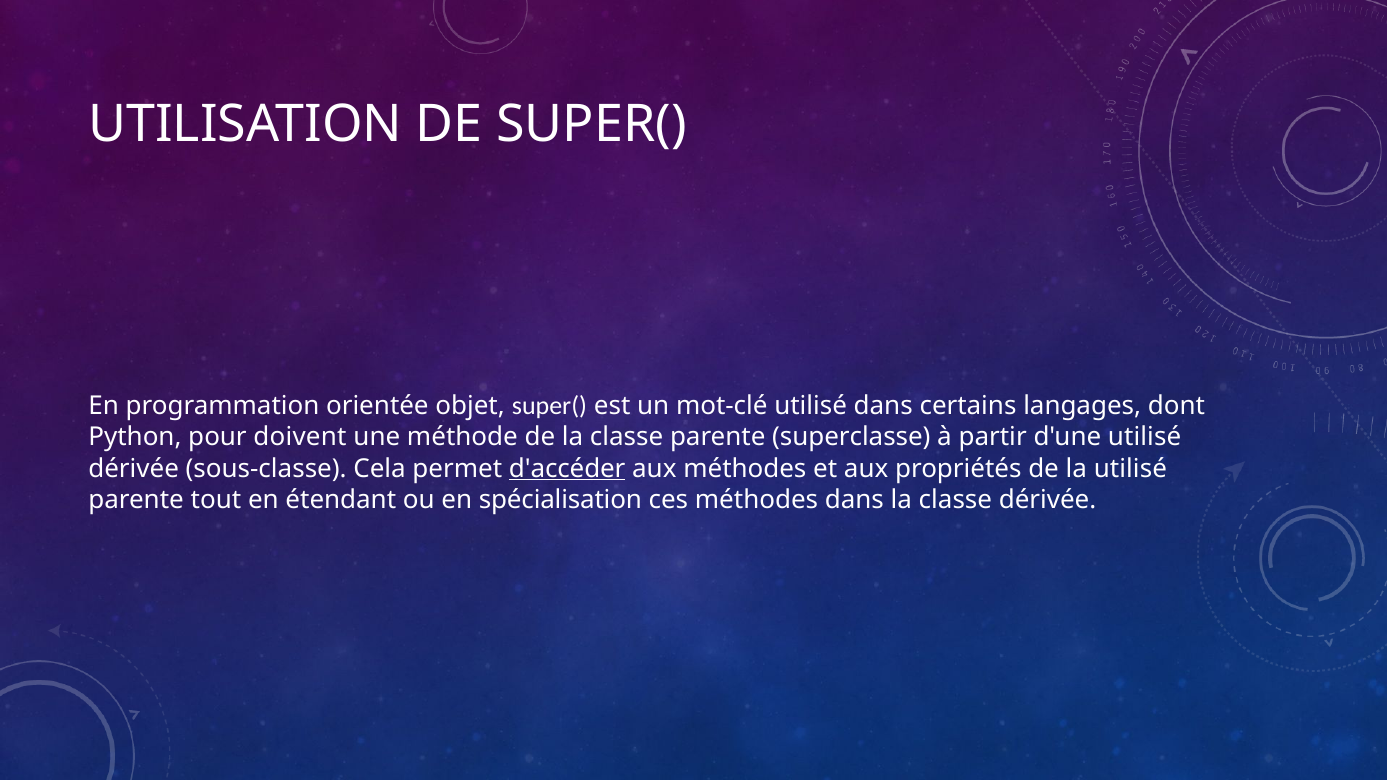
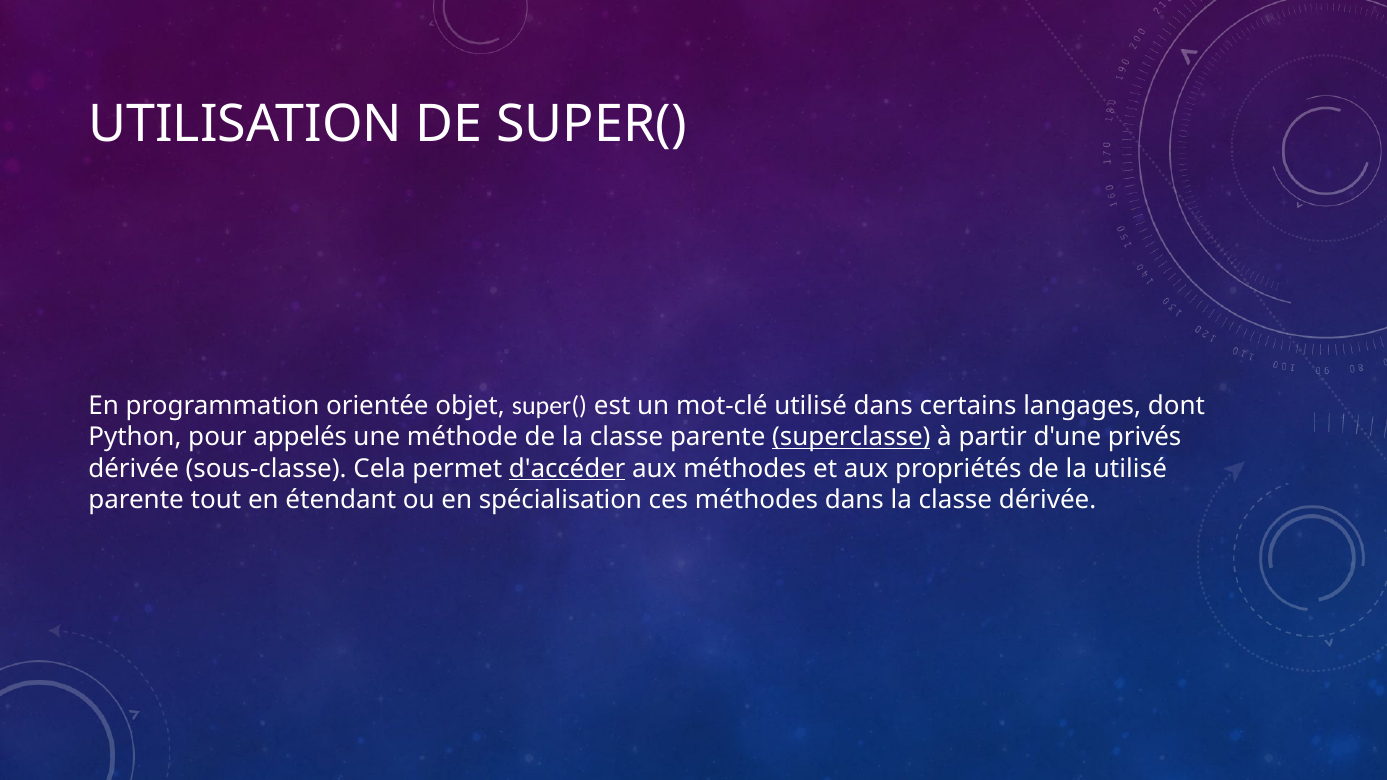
doivent: doivent -> appelés (300, 437)
superclasse underline: none -> present (851, 437)
d'une utilisé: utilisé -> privés (1145, 437)
